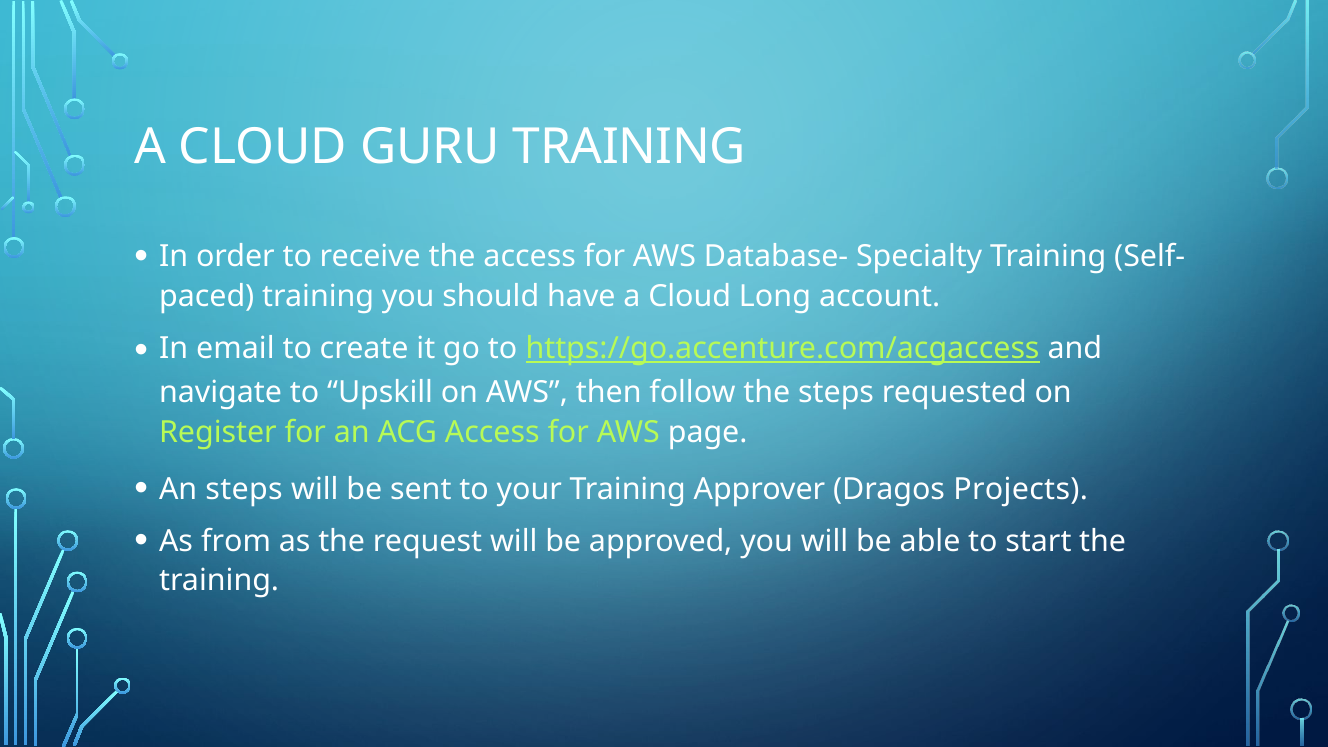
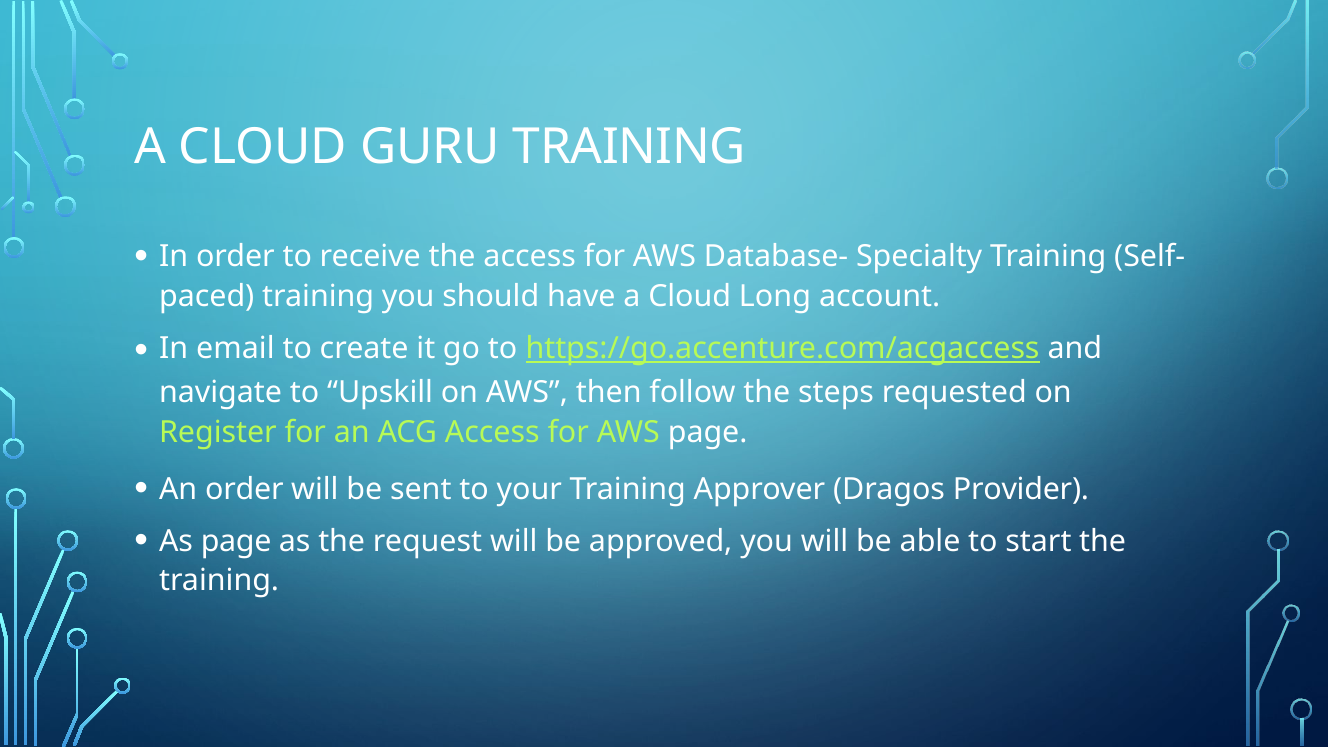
An steps: steps -> order (244, 489)
Projects: Projects -> Provider (1021, 489)
As from: from -> page (236, 541)
